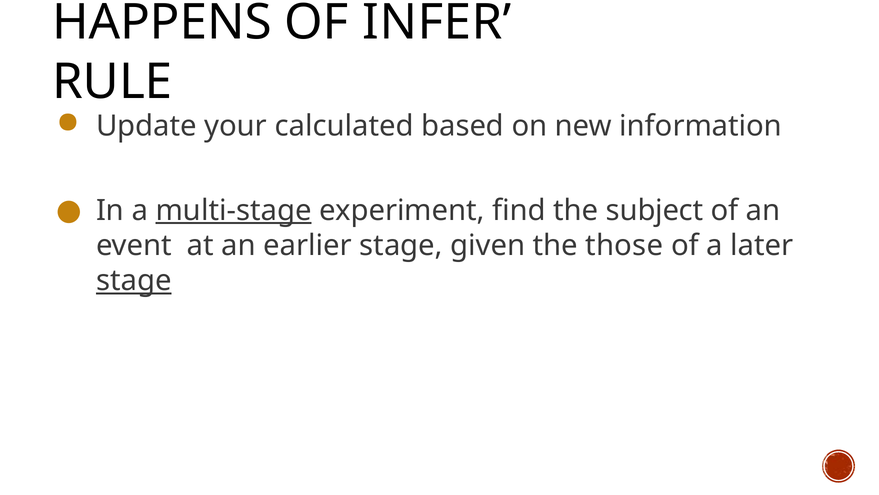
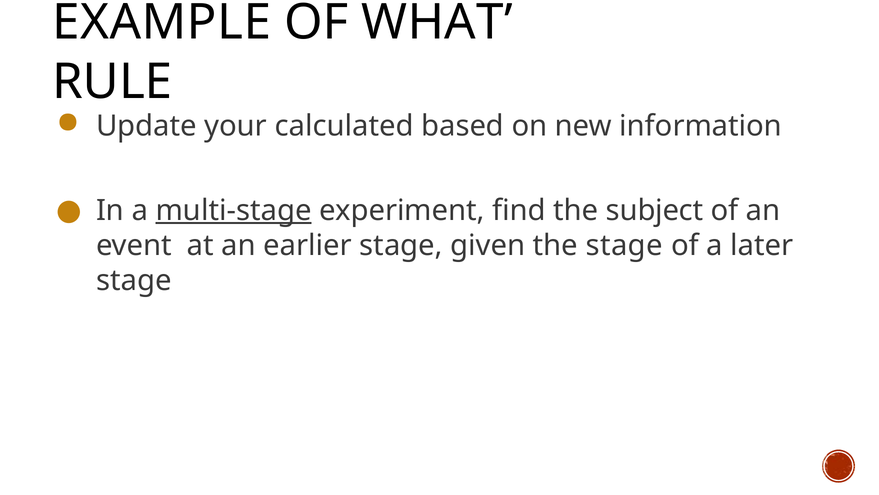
HAPPENS: HAPPENS -> EXAMPLE (162, 22)
INFER: INFER -> WHAT (437, 22)
the those: those -> stage (624, 245)
stage underline: present -> none (134, 281)
